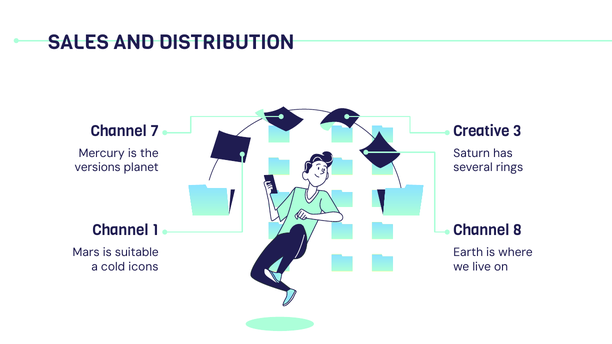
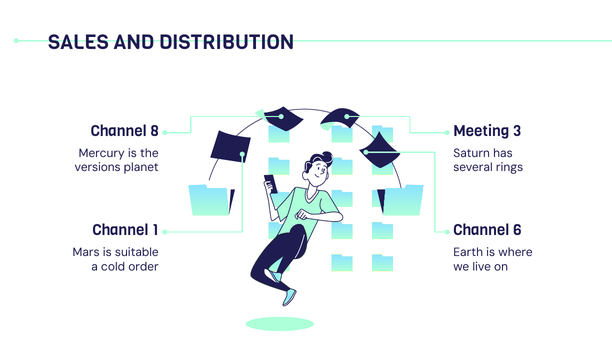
7: 7 -> 8 (155, 131)
Creative: Creative -> Meeting (481, 131)
8: 8 -> 6 (517, 231)
icons: icons -> order (143, 267)
